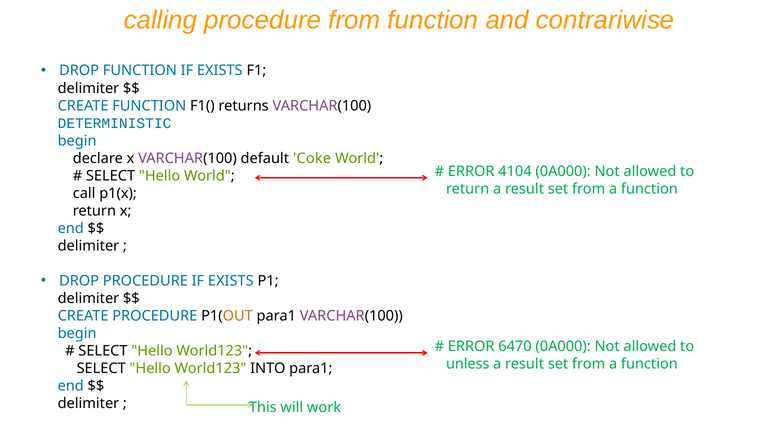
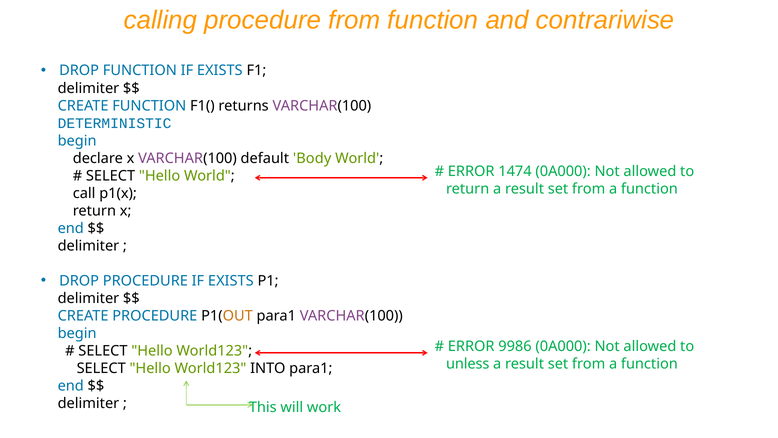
Coke: Coke -> Body (312, 158)
4104: 4104 -> 1474 (515, 171)
6470: 6470 -> 9986 (515, 346)
